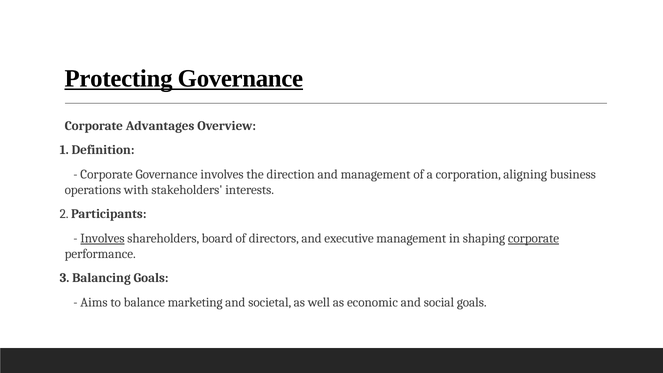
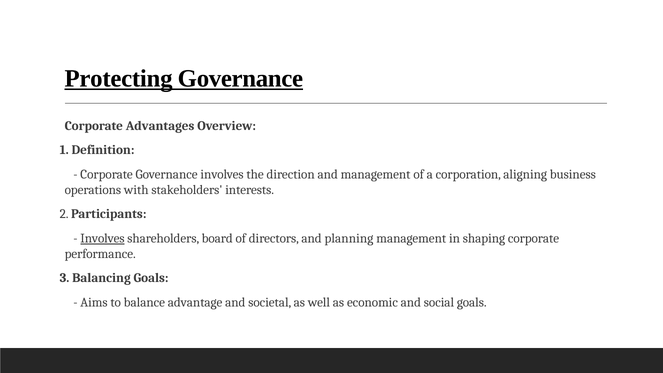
executive: executive -> planning (349, 238)
corporate underline: present -> none (534, 238)
marketing: marketing -> advantage (195, 302)
